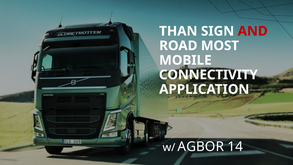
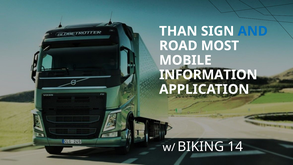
AND colour: red -> blue (253, 31)
CONNECTIVITY: CONNECTIVITY -> INFORMATION (208, 75)
AGBOR: AGBOR -> BIKING (201, 147)
